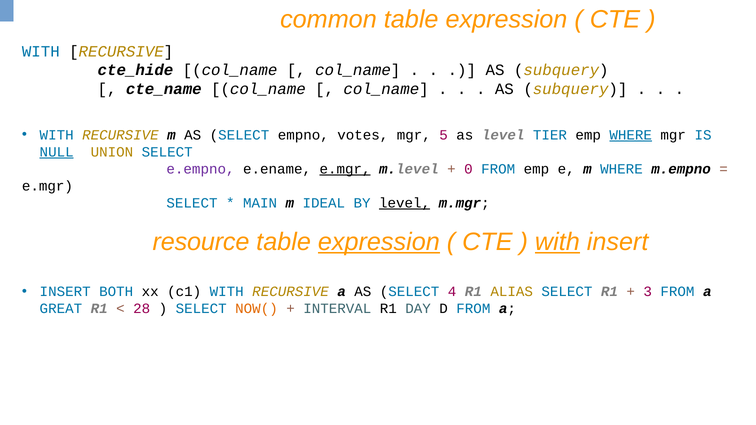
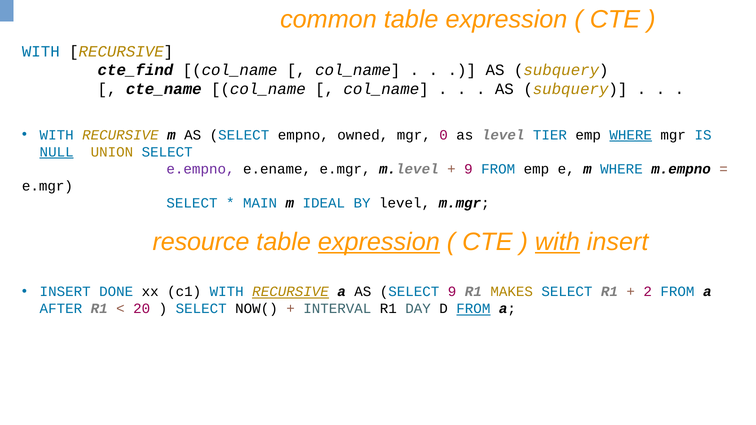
cte_hide: cte_hide -> cte_find (135, 70)
votes: votes -> owned (363, 135)
5: 5 -> 0 (444, 135)
e.mgr underline: present -> none (345, 169)
0: 0 -> 9 (468, 169)
level underline: present -> none (405, 203)
BOTH: BOTH -> DONE (116, 292)
RECURSIVE underline: none -> present (291, 292)
SELECT 4: 4 -> 9 (452, 292)
ALIAS: ALIAS -> MAKES (512, 292)
3: 3 -> 2 (648, 292)
GREAT: GREAT -> AFTER (61, 309)
28: 28 -> 20 (142, 309)
NOW( colour: orange -> black (256, 309)
FROM underline: none -> present (473, 309)
